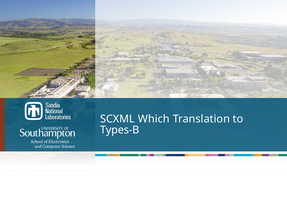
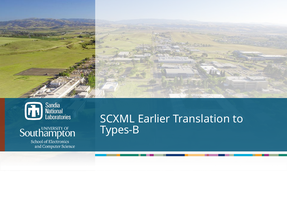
Which: Which -> Earlier (154, 119)
